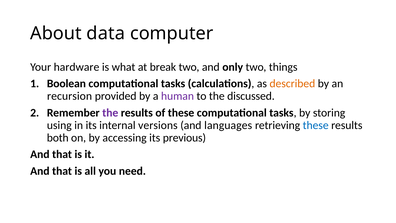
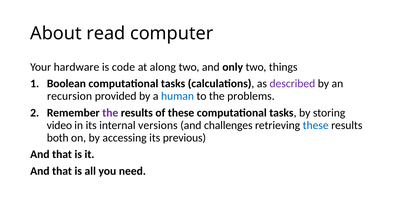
data: data -> read (106, 33)
what: what -> code (123, 67)
break: break -> along (163, 67)
described colour: orange -> purple (292, 84)
human colour: purple -> blue (178, 96)
discussed: discussed -> problems (251, 96)
using: using -> video (59, 125)
languages: languages -> challenges (228, 125)
